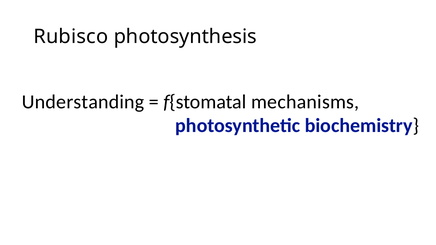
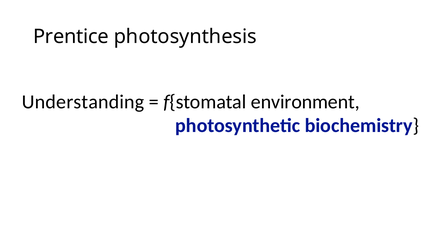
Rubisco: Rubisco -> Prentice (71, 37)
mechanisms: mechanisms -> environment (305, 102)
